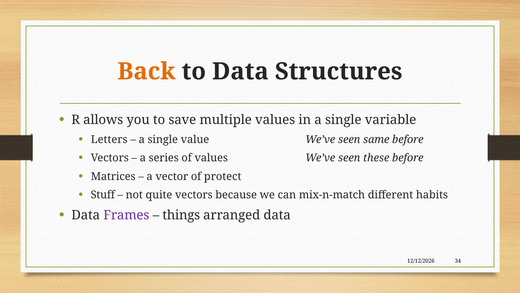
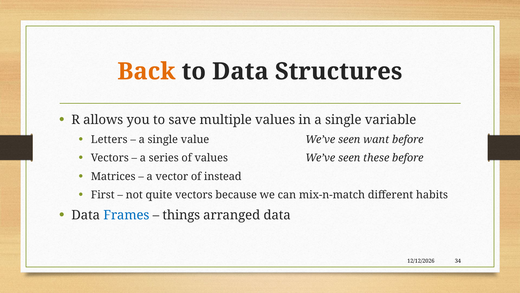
same: same -> want (376, 139)
protect: protect -> instead (223, 176)
Stuff: Stuff -> First (103, 195)
Frames colour: purple -> blue (126, 215)
